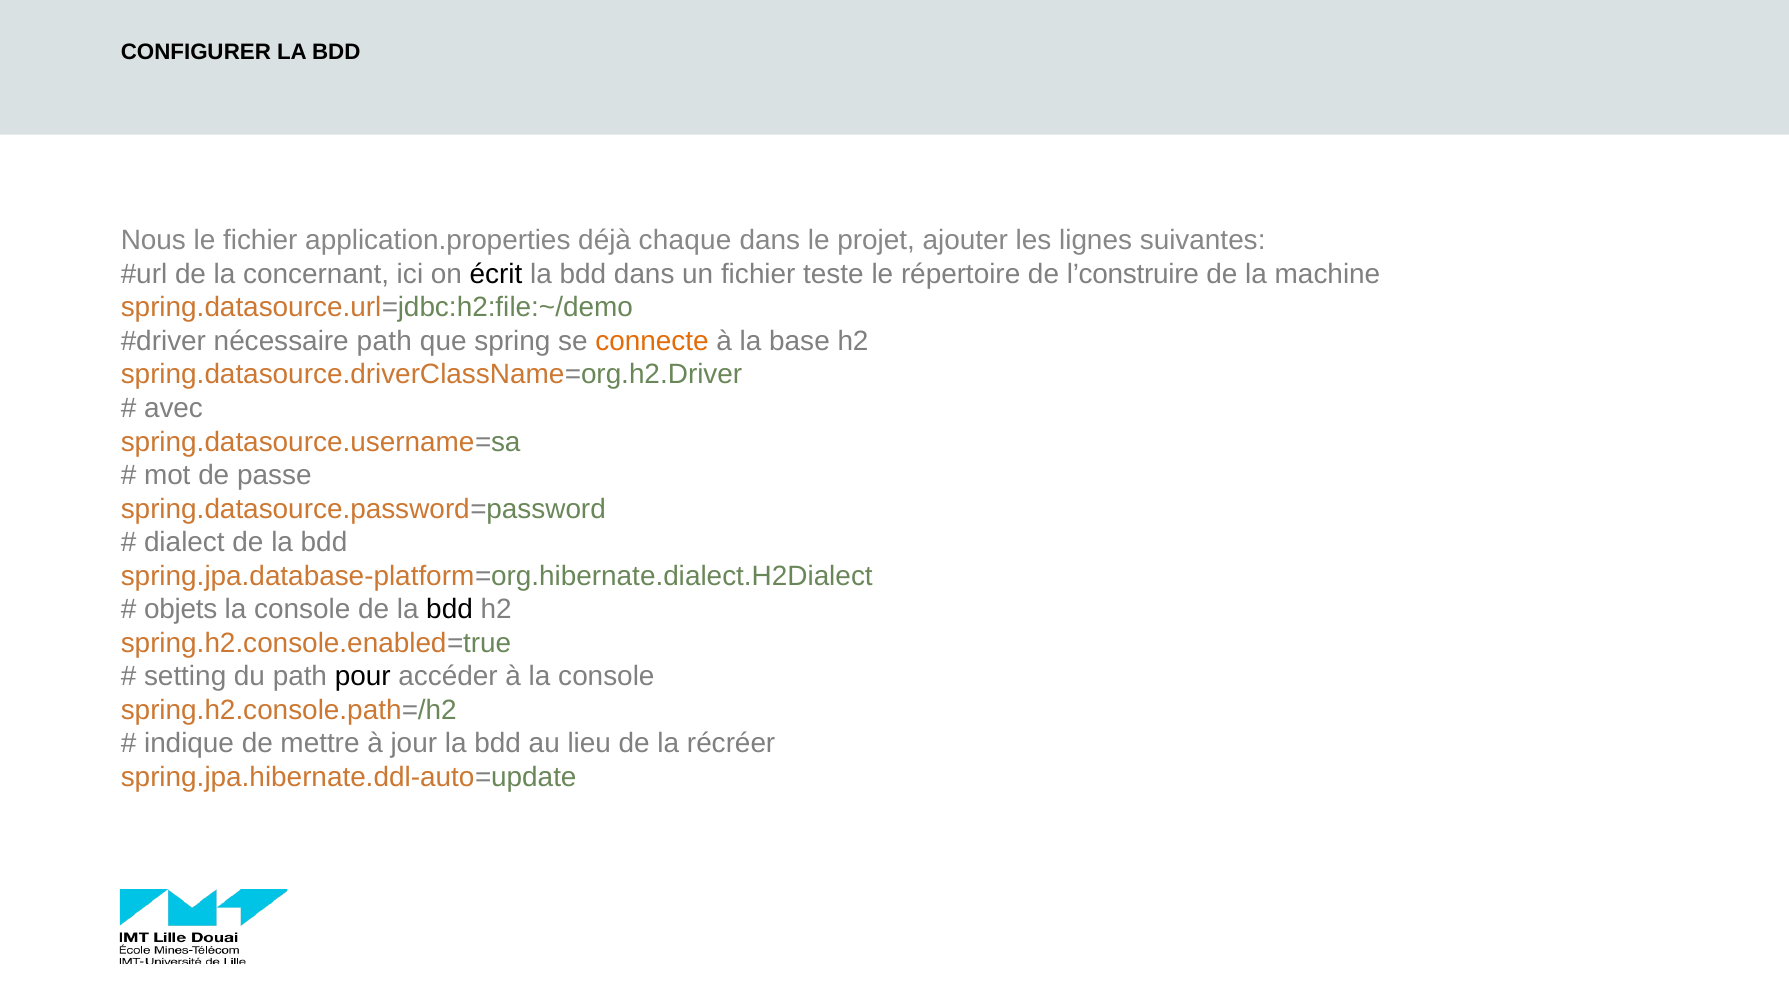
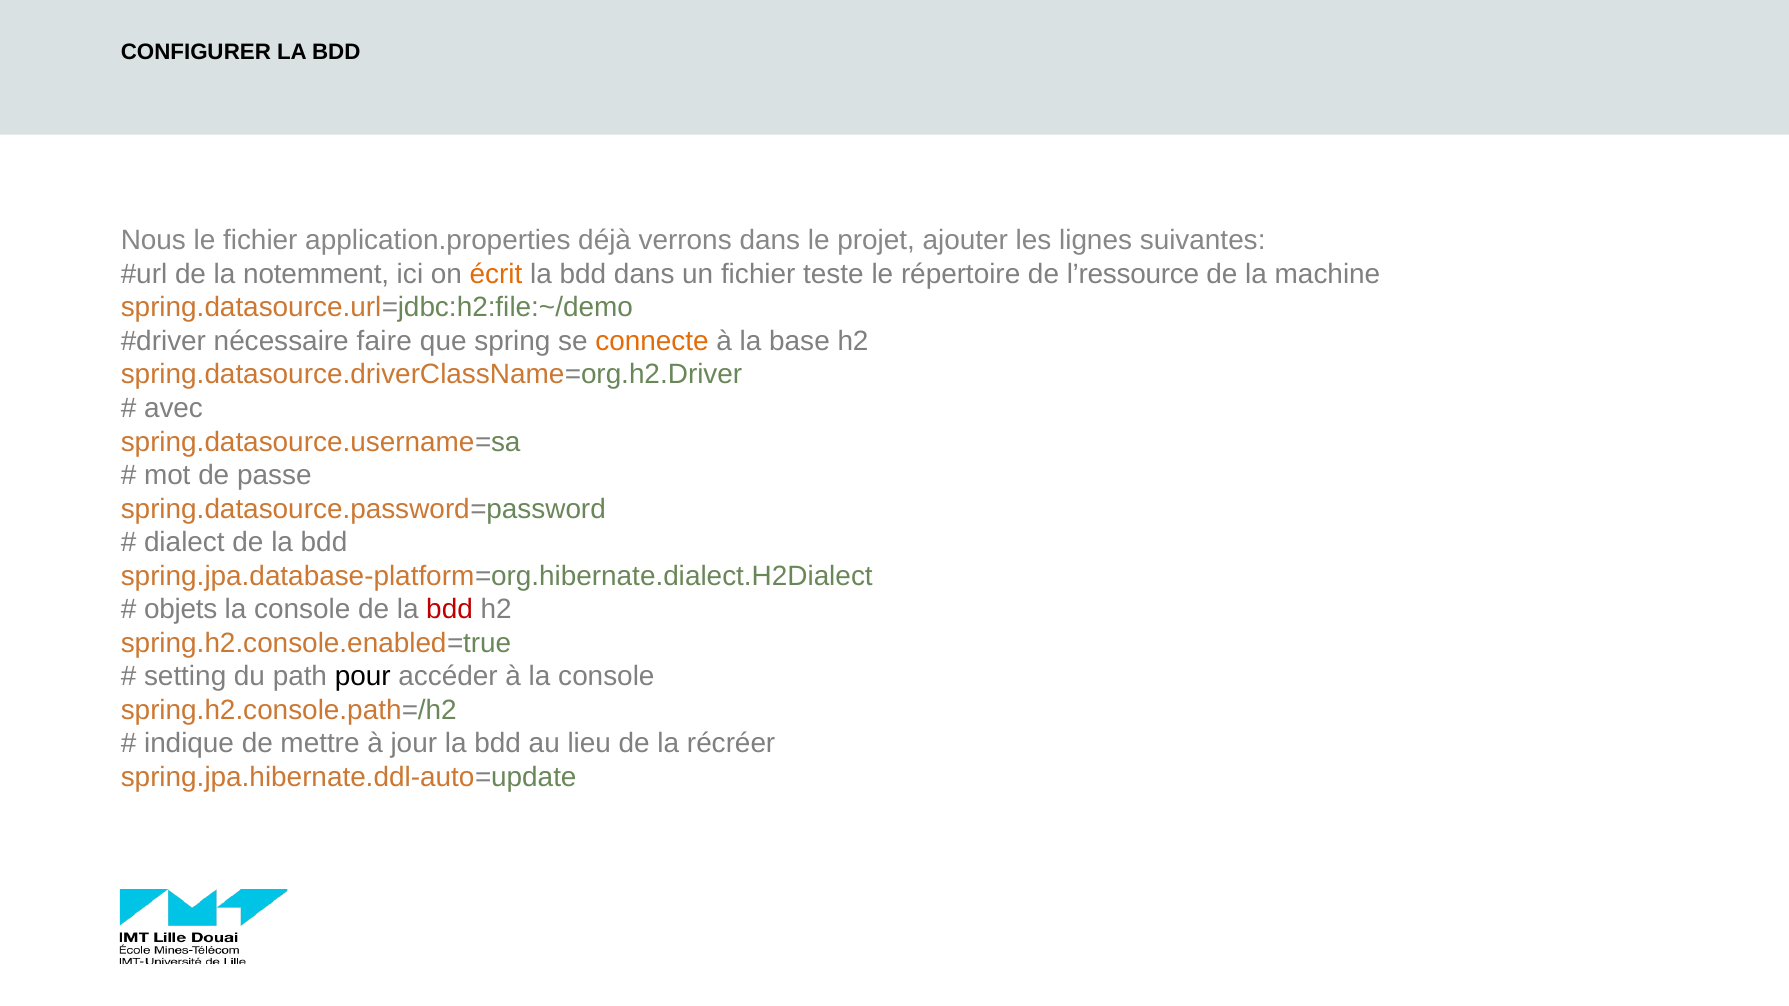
chaque: chaque -> verrons (685, 241)
concernant: concernant -> notemment (316, 274)
écrit colour: black -> orange (496, 274)
l’construire: l’construire -> l’ressource (1133, 274)
nécessaire path: path -> faire (384, 341)
bdd colour: black -> red (450, 610)
